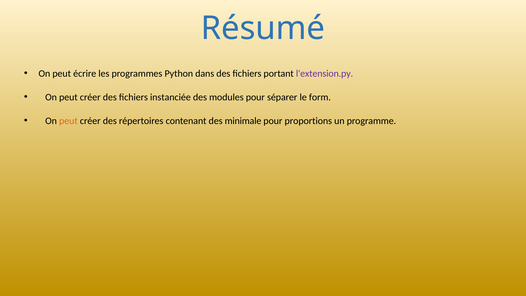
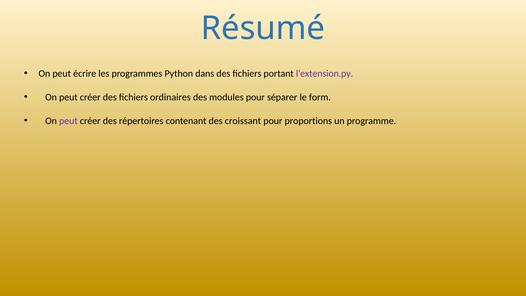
instanciée: instanciée -> ordinaires (170, 97)
peut colour: orange -> purple (68, 121)
minimale: minimale -> croissant (243, 121)
